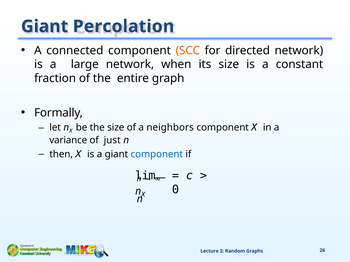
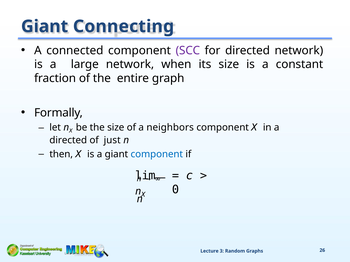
Percolation: Percolation -> Connecting (124, 26)
SCC colour: orange -> purple (188, 51)
variance: variance -> directed (68, 140)
